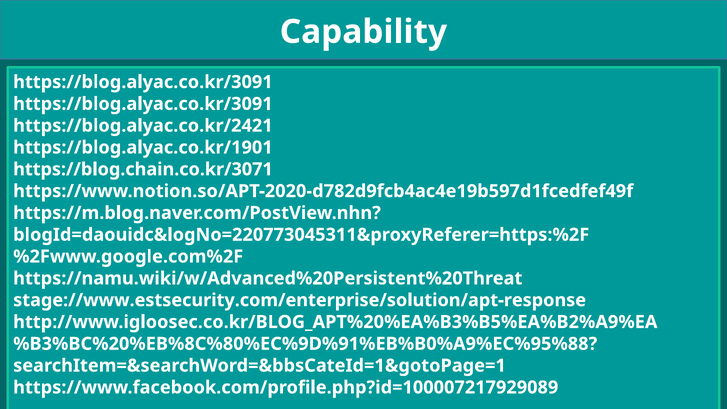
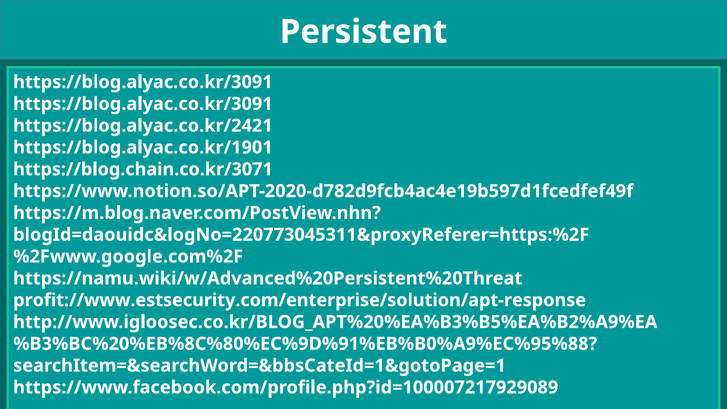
Capability: Capability -> Persistent (364, 32)
stage://www.estsecurity.com/enterprise/solution/apt-response: stage://www.estsecurity.com/enterprise/solution/apt-response -> profit://www.estsecurity.com/enterprise/solution/apt-response (300, 300)
